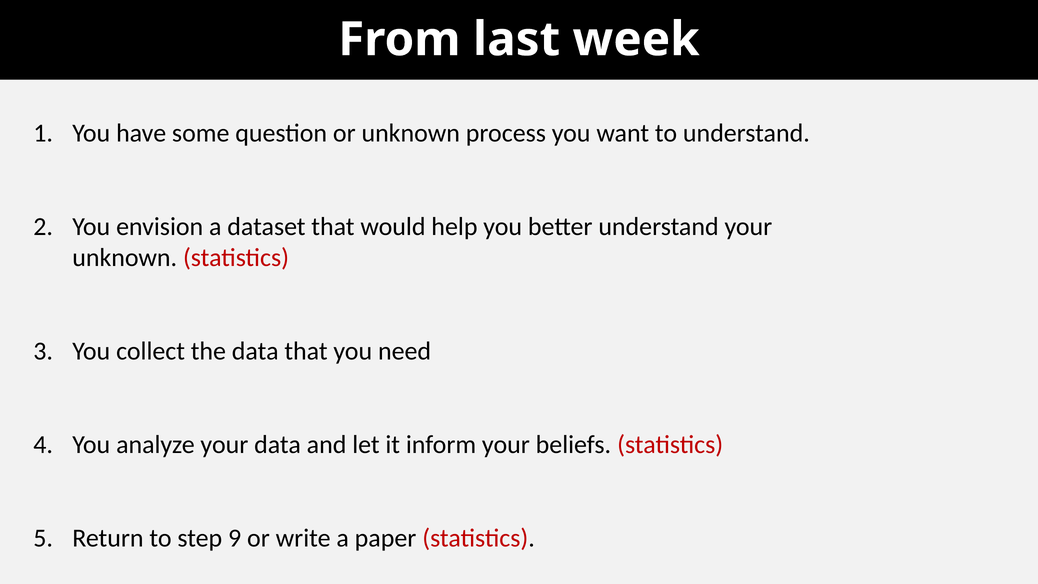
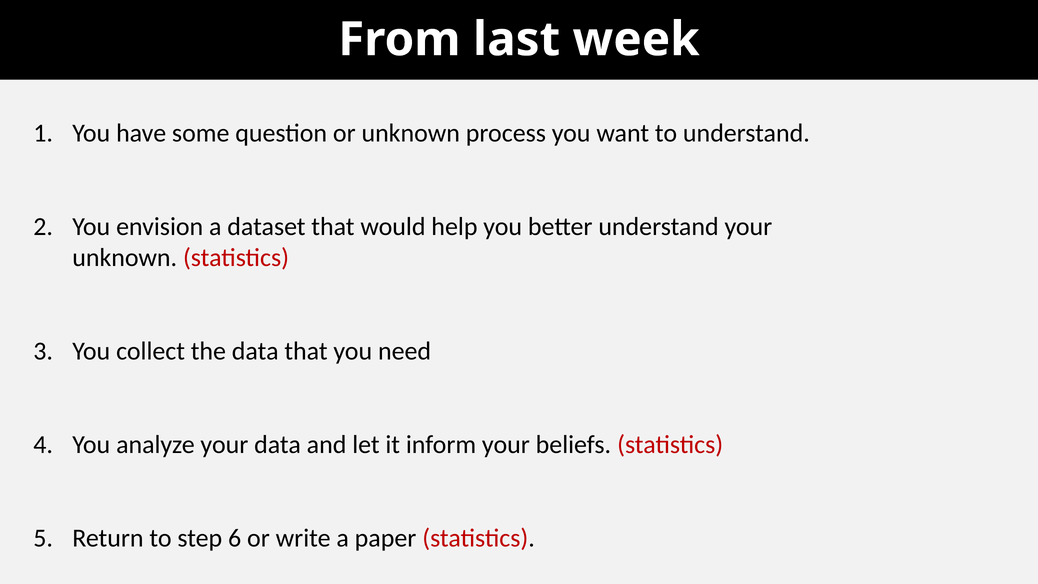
9: 9 -> 6 (235, 538)
